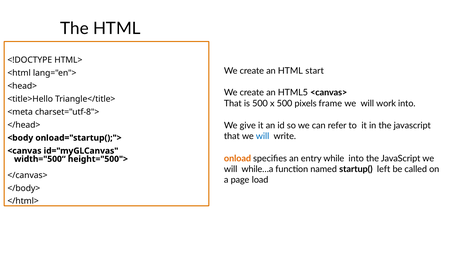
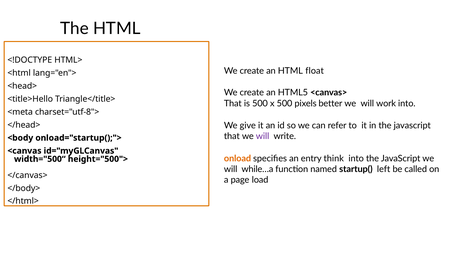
start: start -> float (315, 71)
frame: frame -> better (330, 103)
will colour: blue -> purple (263, 136)
while: while -> think (334, 158)
